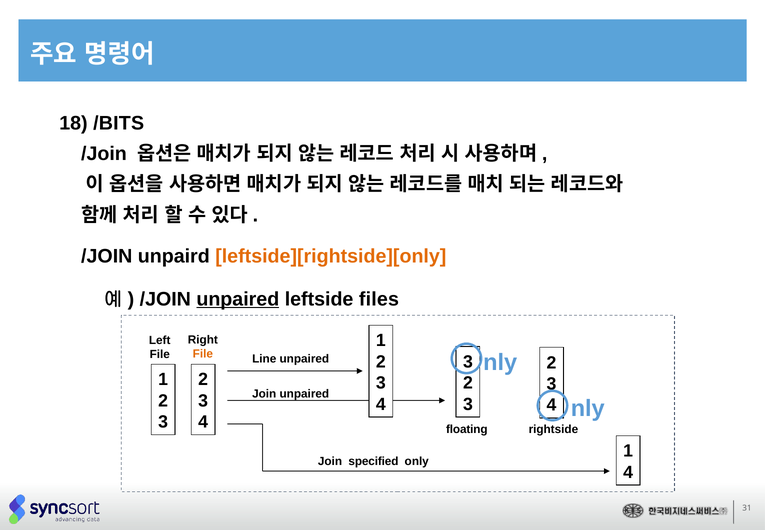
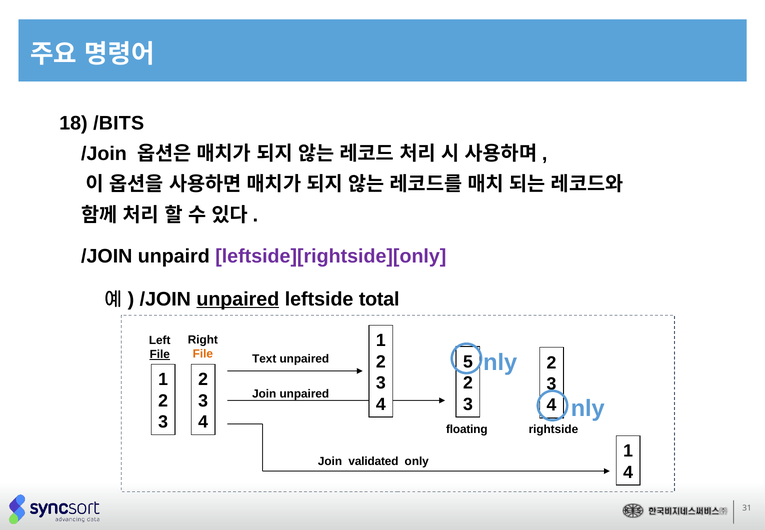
leftside][rightside][only colour: orange -> purple (331, 256)
files: files -> total (379, 299)
File underline: none -> present (160, 354)
Line: Line -> Text (264, 358)
unpaired 3: 3 -> 5 (468, 362)
specified: specified -> validated (373, 461)
